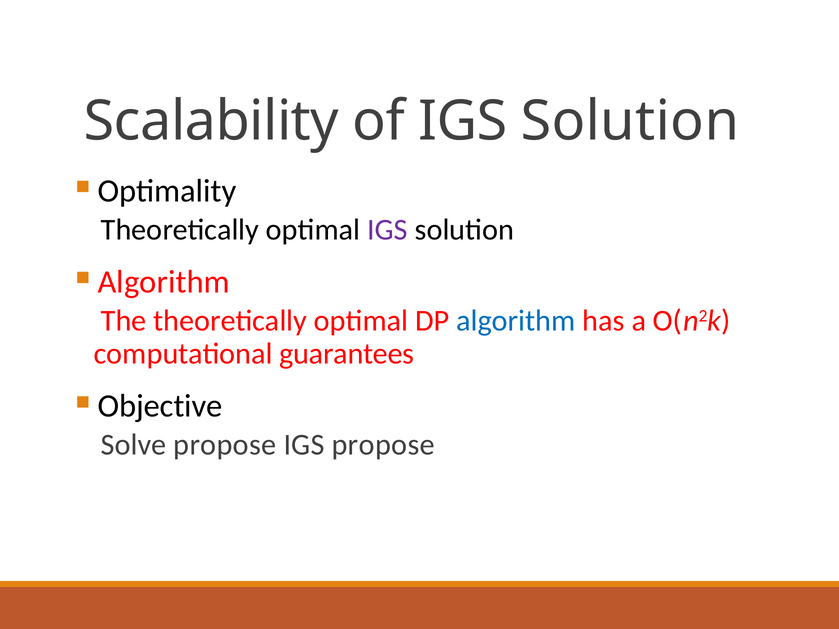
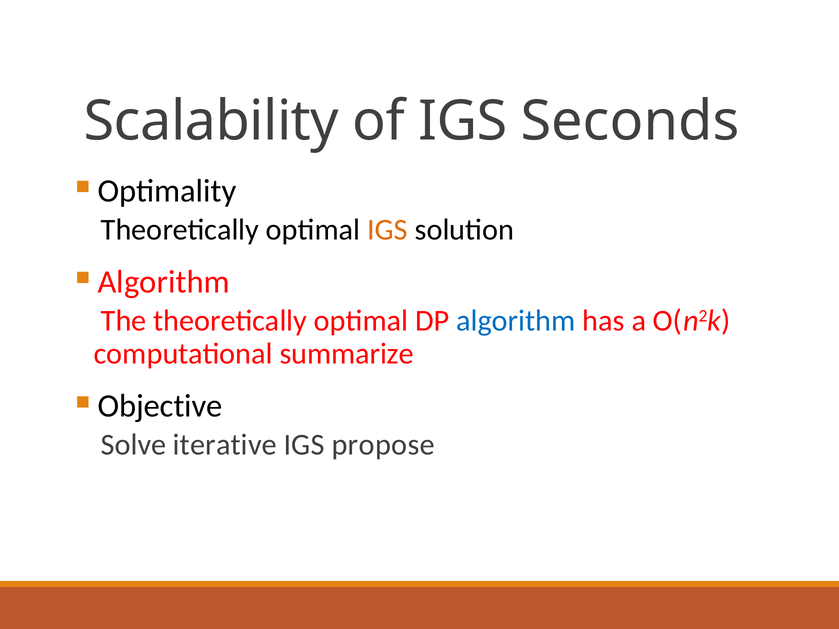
of IGS Solution: Solution -> Seconds (630, 121)
IGS colour: purple -> orange (387, 230)
guarantees: guarantees -> summarize (347, 354)
Solve propose: propose -> iterative (225, 445)
